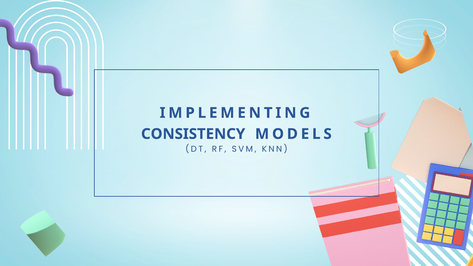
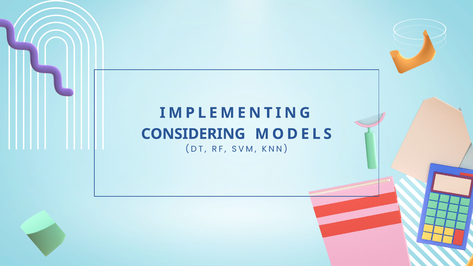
CONSISTENCY: CONSISTENCY -> CONSIDERING (193, 134)
